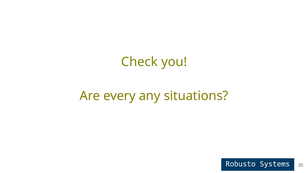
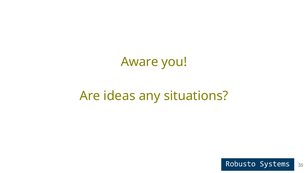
Check: Check -> Aware (140, 62)
every: every -> ideas (119, 96)
